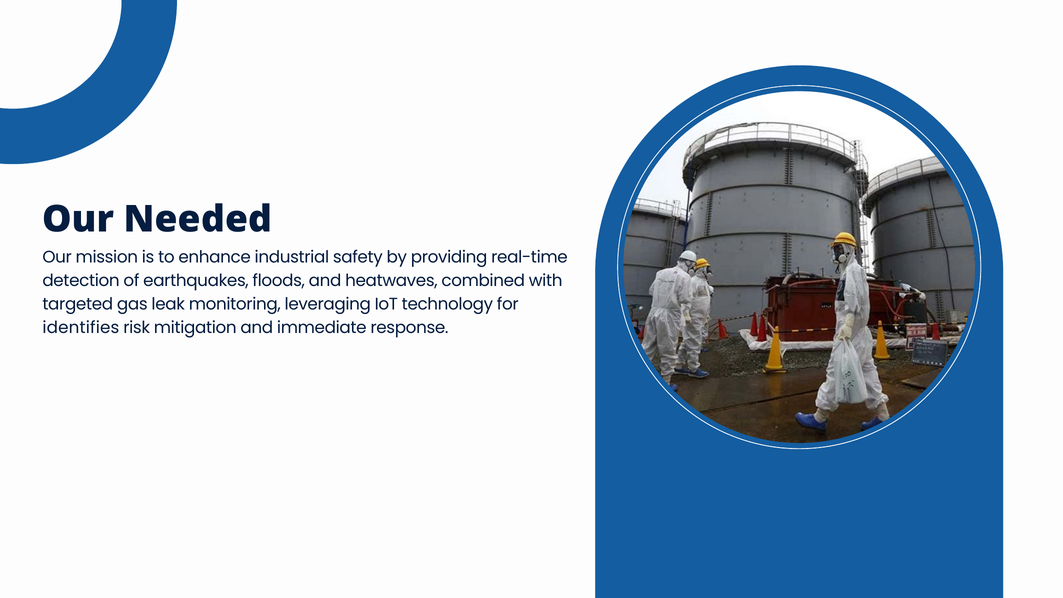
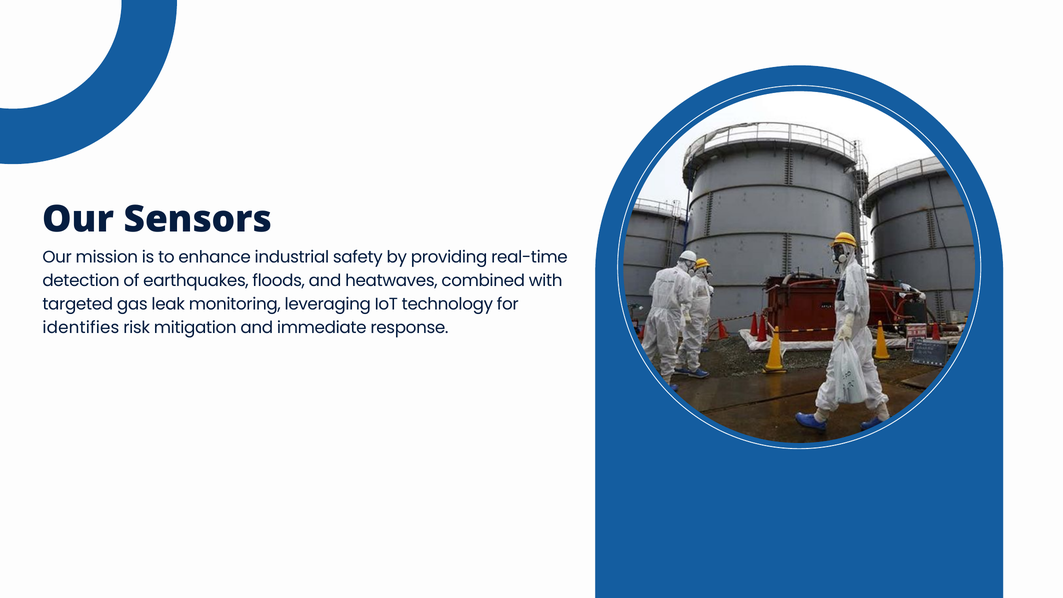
Needed: Needed -> Sensors (198, 219)
